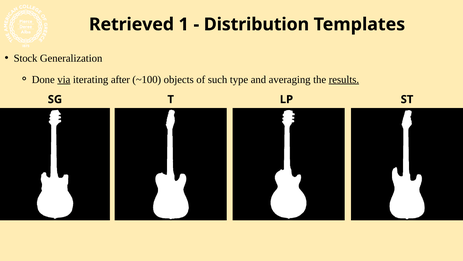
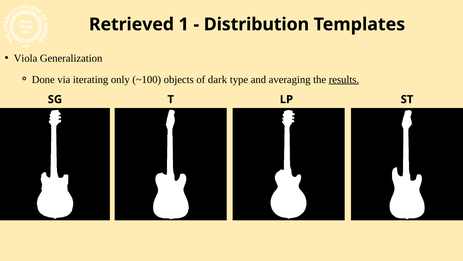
Stock: Stock -> Viola (26, 58)
via underline: present -> none (64, 79)
after: after -> only (120, 79)
such: such -> dark (218, 79)
